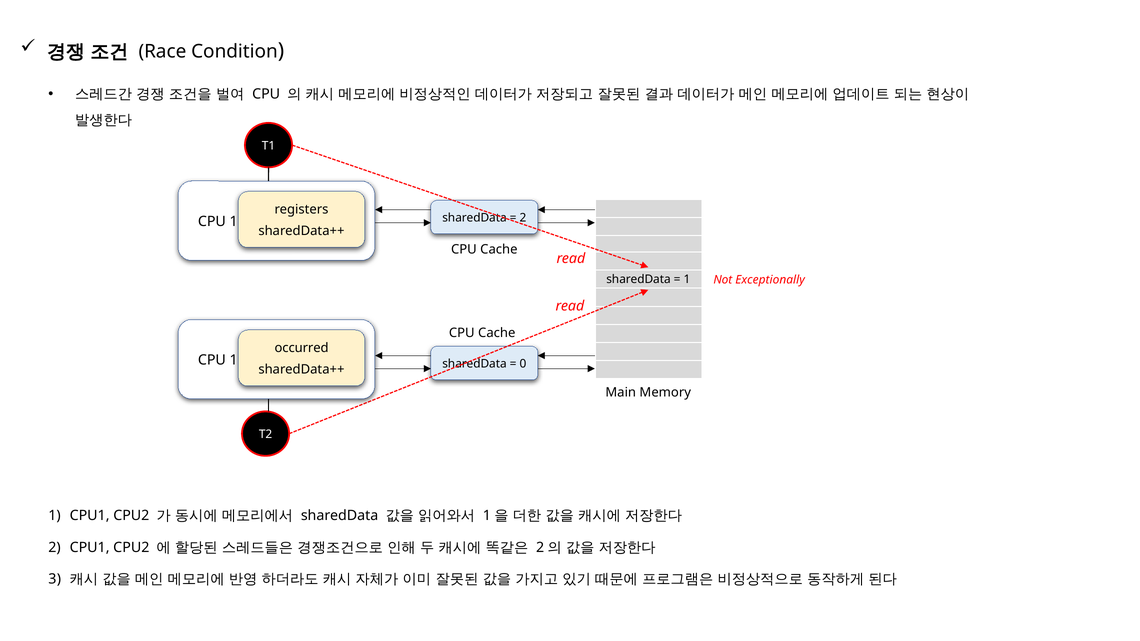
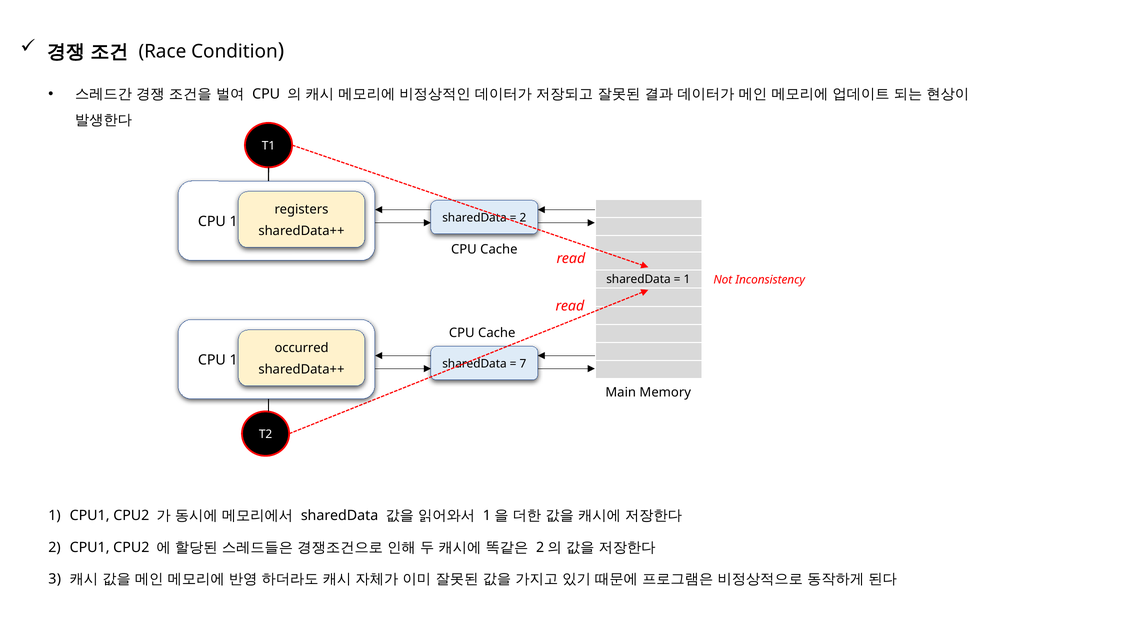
Exceptionally: Exceptionally -> Inconsistency (770, 280)
0: 0 -> 7 (523, 364)
